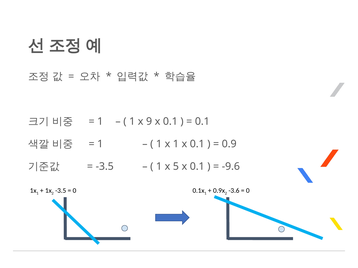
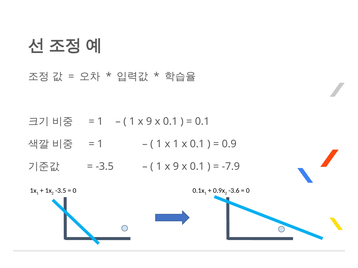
5: 5 -> 9 (176, 167)
-9.6: -9.6 -> -7.9 (231, 167)
